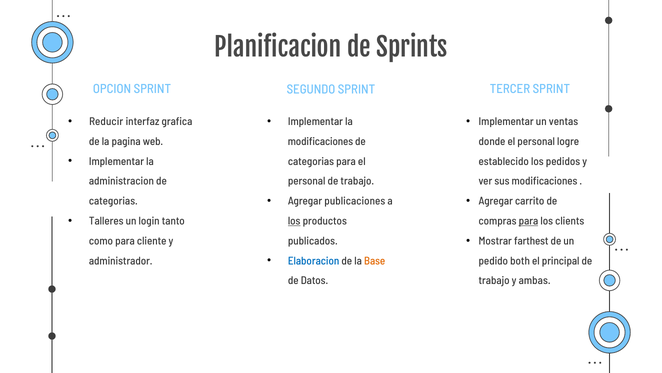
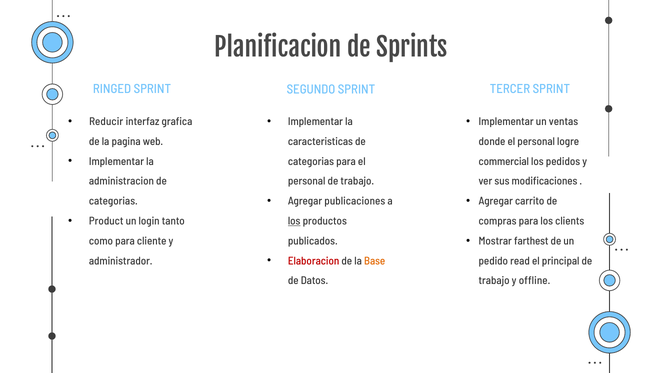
OPCION: OPCION -> RINGED (112, 89)
modificaciones: modificaciones -> caracteristicas (320, 141)
establecido: establecido -> commercial (504, 161)
Talleres: Talleres -> Product (106, 221)
para underline: present -> none (528, 221)
Elaboracion colour: blue -> red (314, 260)
both: both -> read (520, 260)
ambas: ambas -> offline (535, 280)
